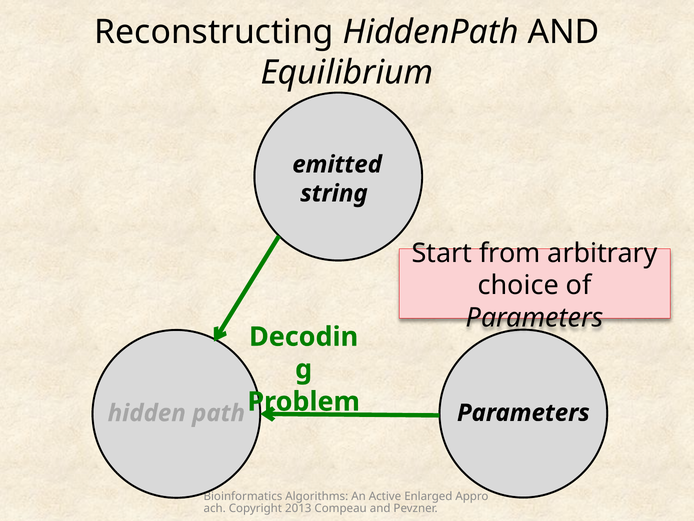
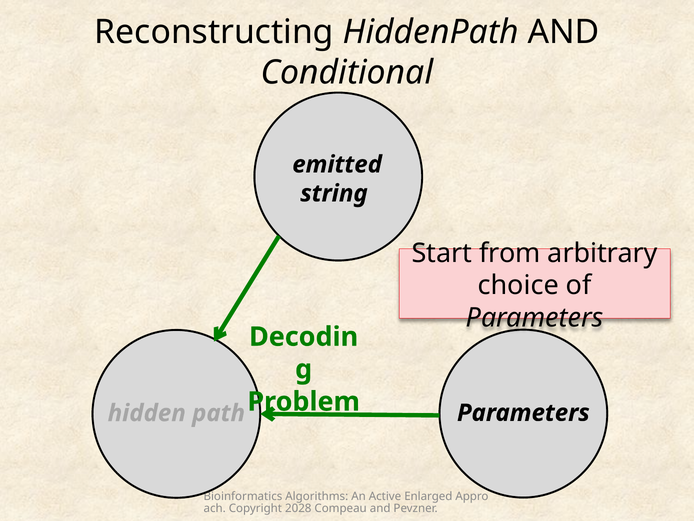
Equilibrium: Equilibrium -> Conditional (347, 72)
2013: 2013 -> 2028 (298, 508)
